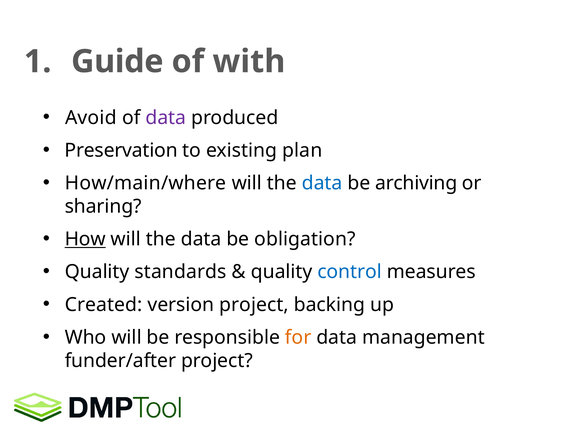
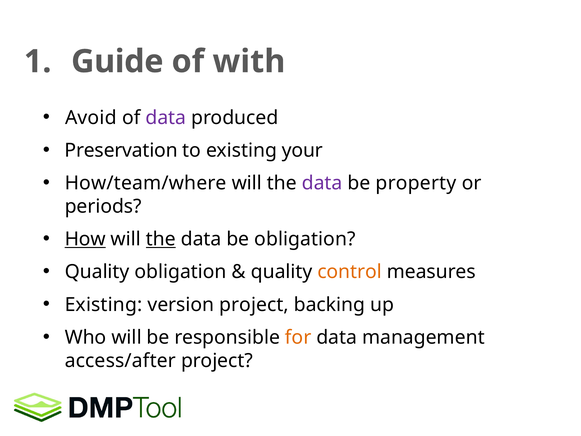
plan: plan -> your (302, 150)
How/main/where: How/main/where -> How/team/where (146, 183)
data colour: blue -> purple (322, 183)
archiving: archiving -> property (416, 183)
sharing: sharing -> periods (103, 206)
the underline: none -> present (161, 239)
Quality standards: standards -> obligation (181, 272)
control colour: blue -> orange (350, 272)
Created: Created -> Existing (104, 304)
funder/after: funder/after -> access/after (120, 360)
